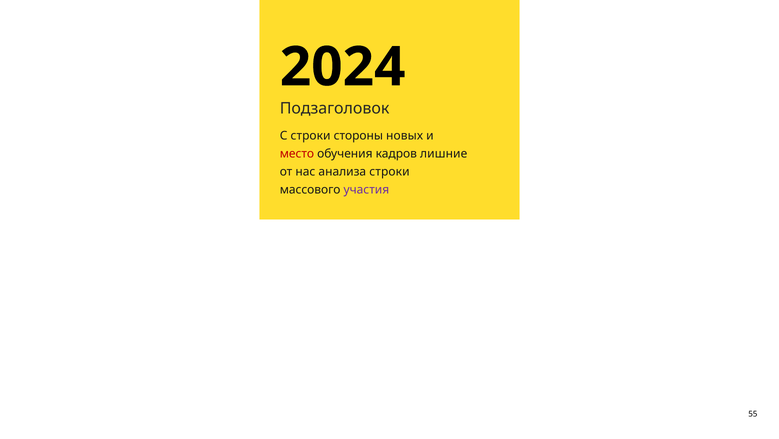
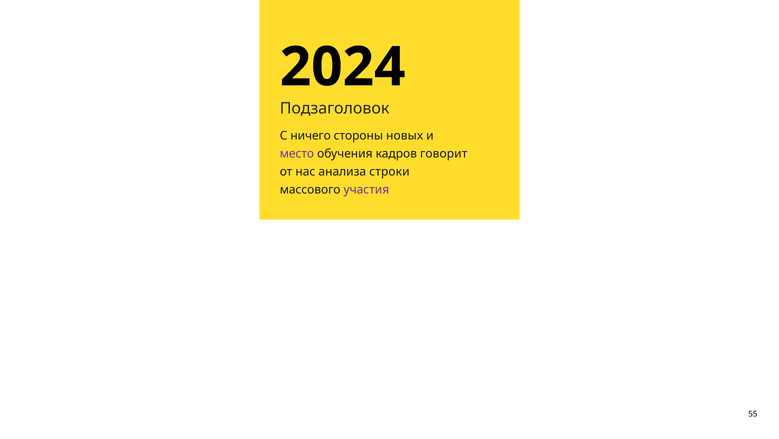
С строки: строки -> ничего (311, 136)
место colour: red -> purple (297, 154)
лишние: лишние -> говорит (444, 154)
